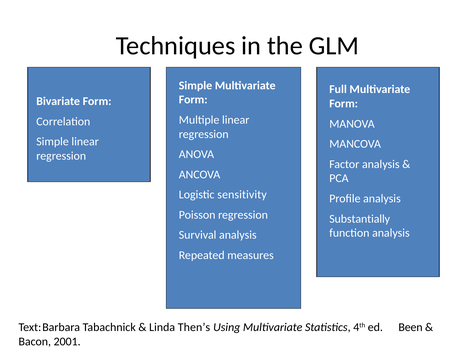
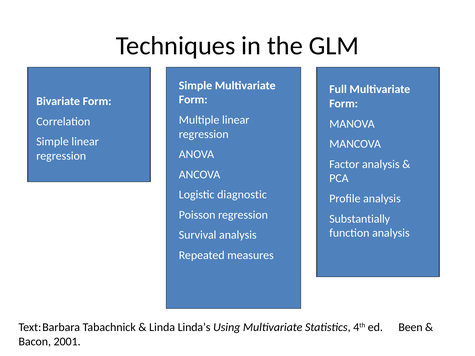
sensitivity: sensitivity -> diagnostic (242, 195)
Then’s: Then’s -> Linda’s (194, 327)
